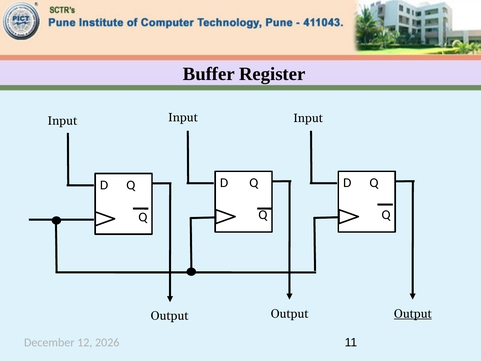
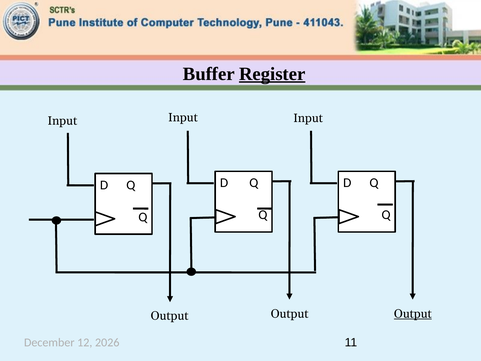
Register underline: none -> present (272, 74)
